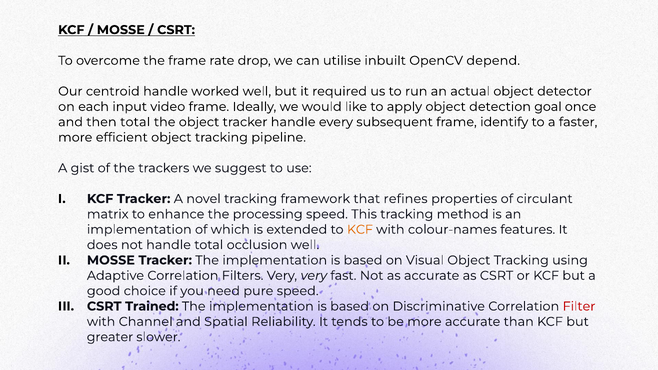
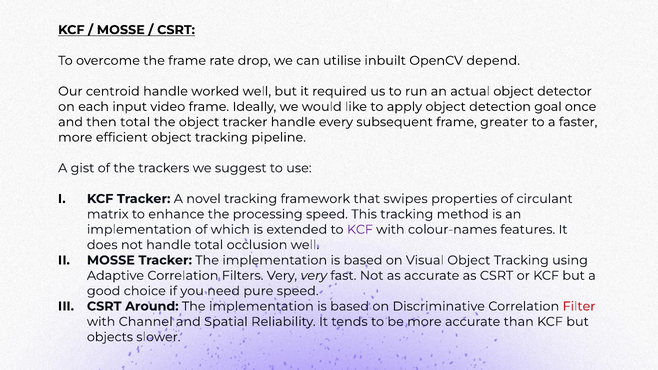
identify: identify -> greater (504, 122)
refines: refines -> swipes (406, 199)
KCF colour: orange -> purple (360, 230)
Trained: Trained -> Around (152, 306)
greater: greater -> objects (110, 337)
